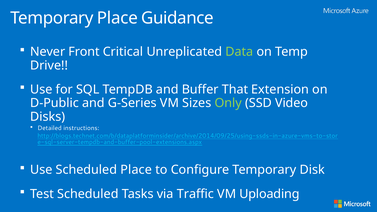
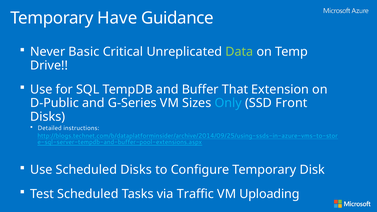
Temporary Place: Place -> Have (117, 18)
Front: Front -> Basic (84, 52)
Only colour: light green -> light blue (228, 103)
Video: Video -> Front (291, 103)
Scheduled Place: Place -> Disks (136, 170)
